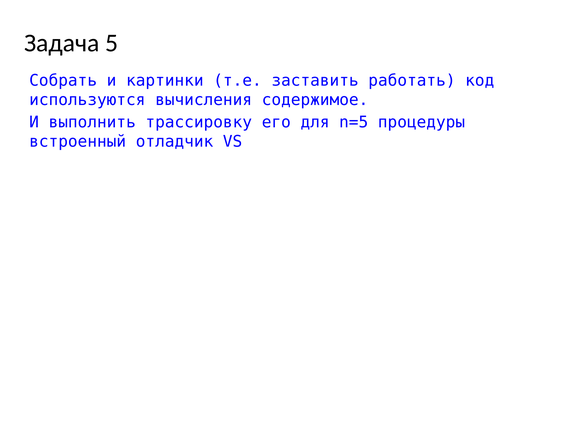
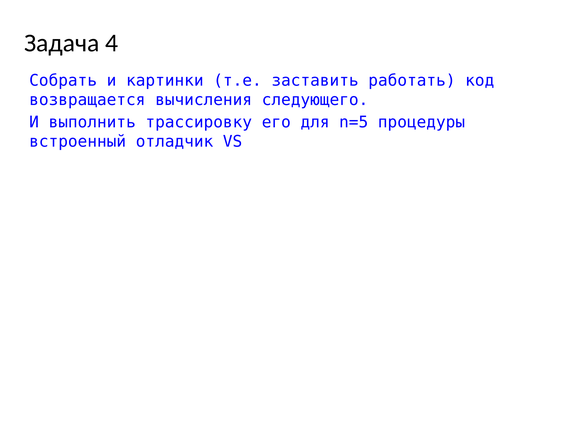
5: 5 -> 4 (112, 43)
используются: используются -> возвращается (87, 100)
содержимое: содержимое -> следующего (315, 100)
